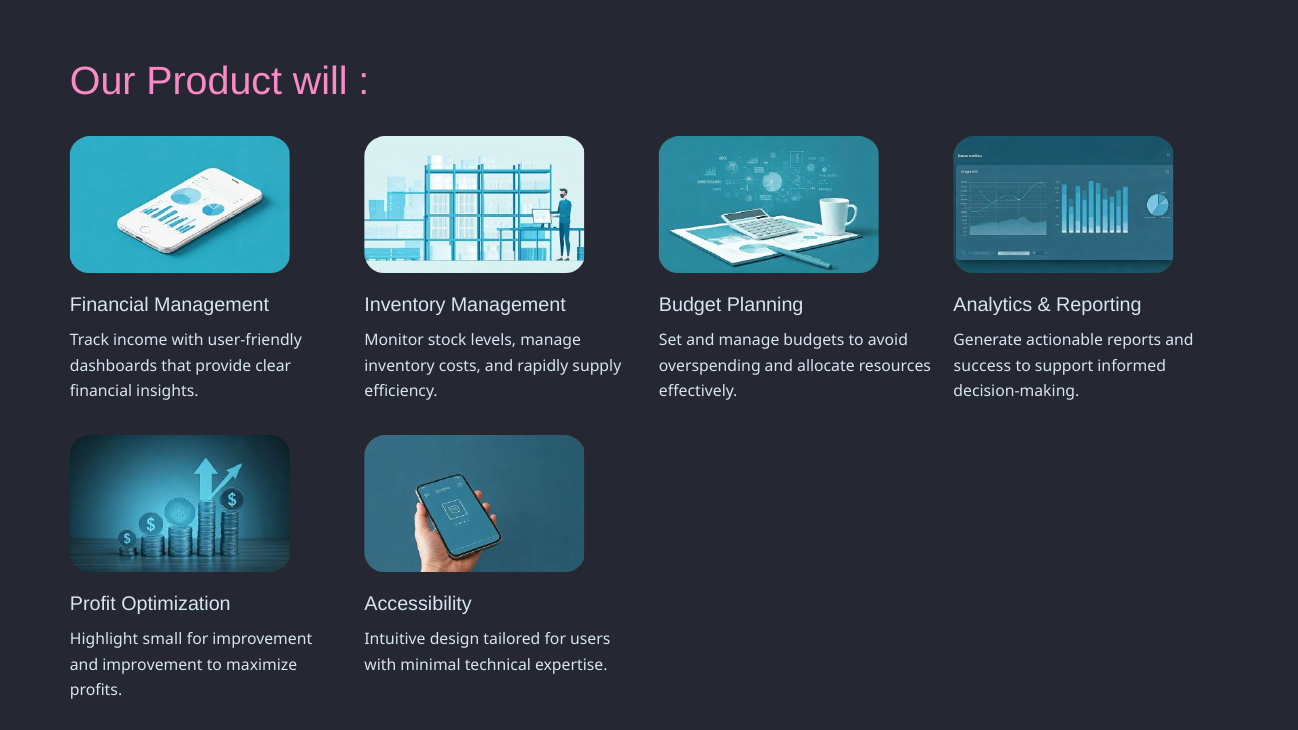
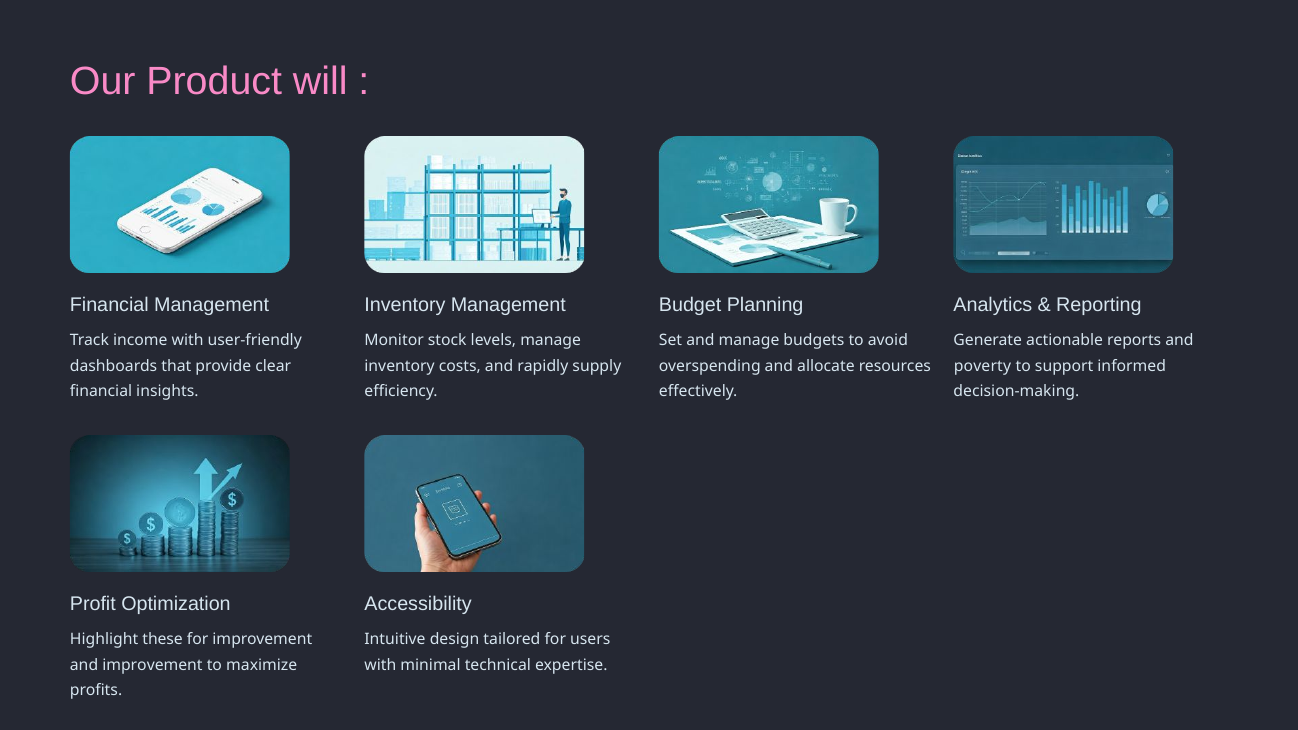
success: success -> poverty (982, 366)
small: small -> these (163, 640)
